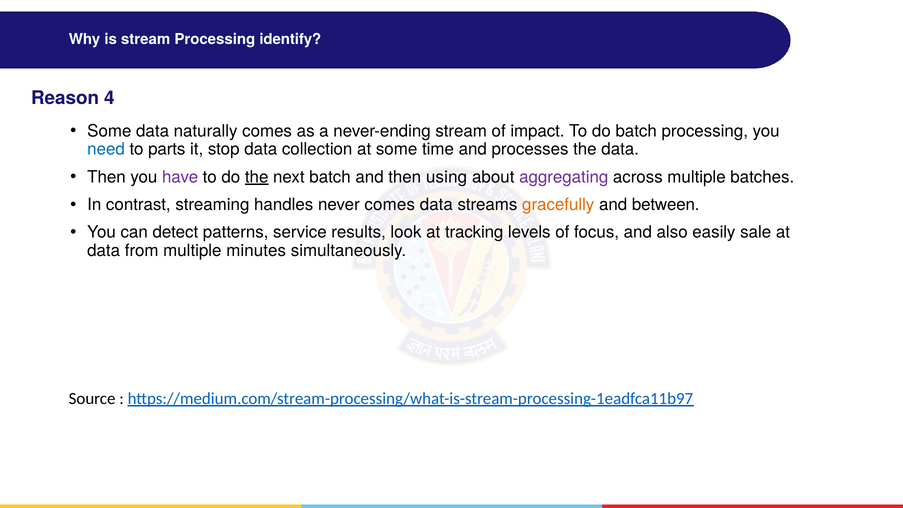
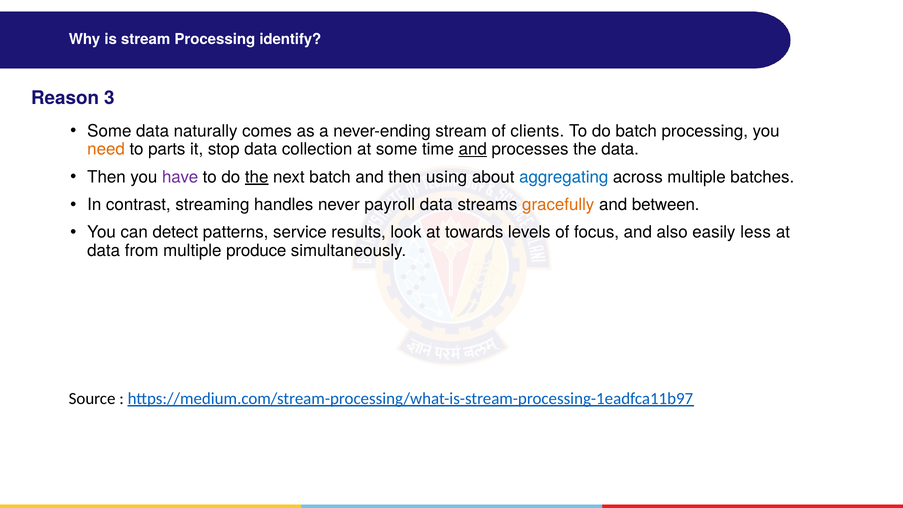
4: 4 -> 3 (110, 98)
impact: impact -> clients (537, 131)
need colour: blue -> orange (106, 149)
and underline: none -> present (473, 149)
aggregating colour: purple -> blue (564, 177)
never comes: comes -> payroll (390, 205)
tracking: tracking -> towards (474, 232)
sale: sale -> less (756, 232)
minutes: minutes -> produce (256, 251)
